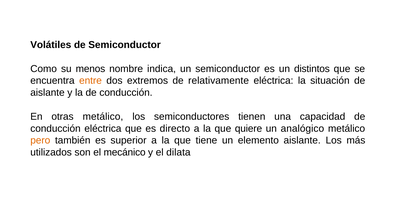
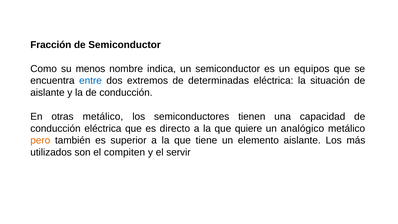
Volátiles: Volátiles -> Fracción (51, 45)
distintos: distintos -> equipos (312, 69)
entre colour: orange -> blue (91, 81)
relativamente: relativamente -> determinadas (219, 81)
mecánico: mecánico -> compiten (125, 152)
dilata: dilata -> servir (178, 152)
